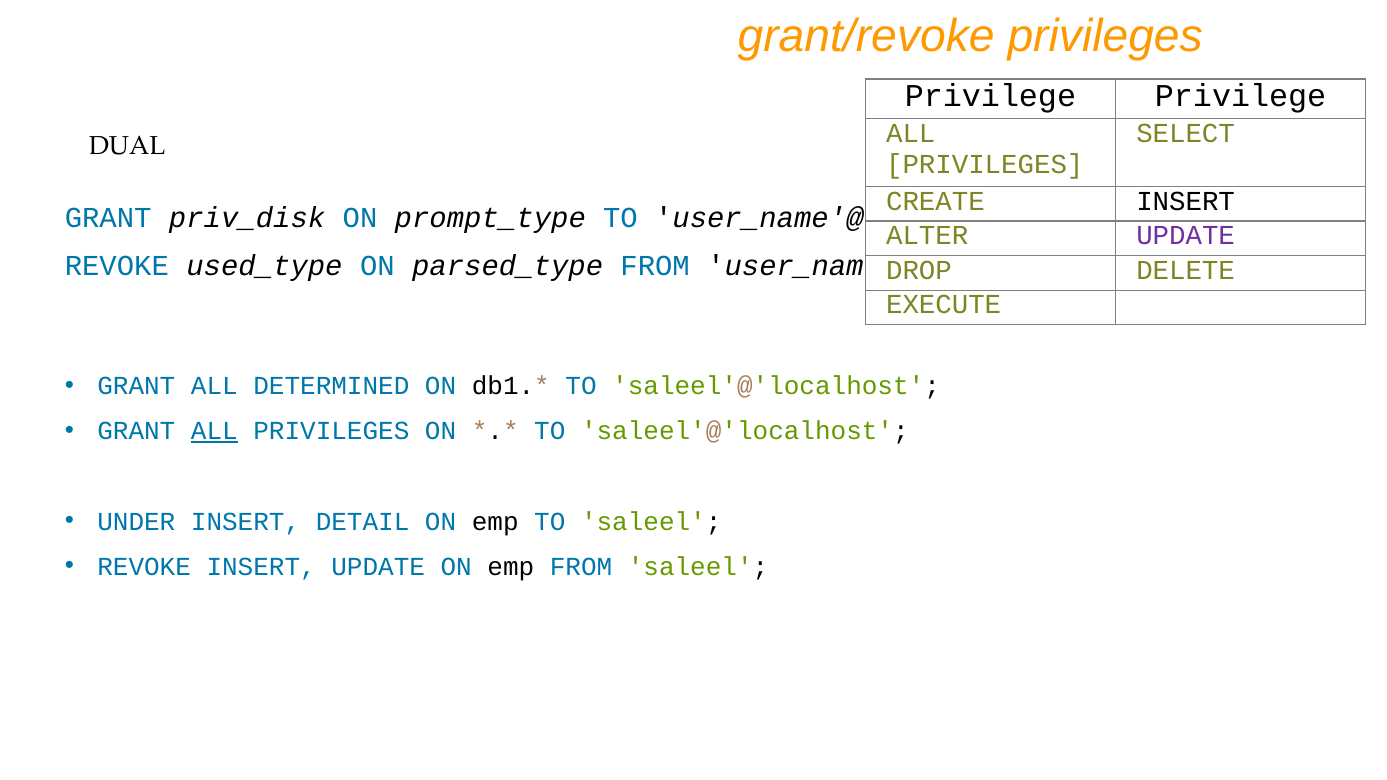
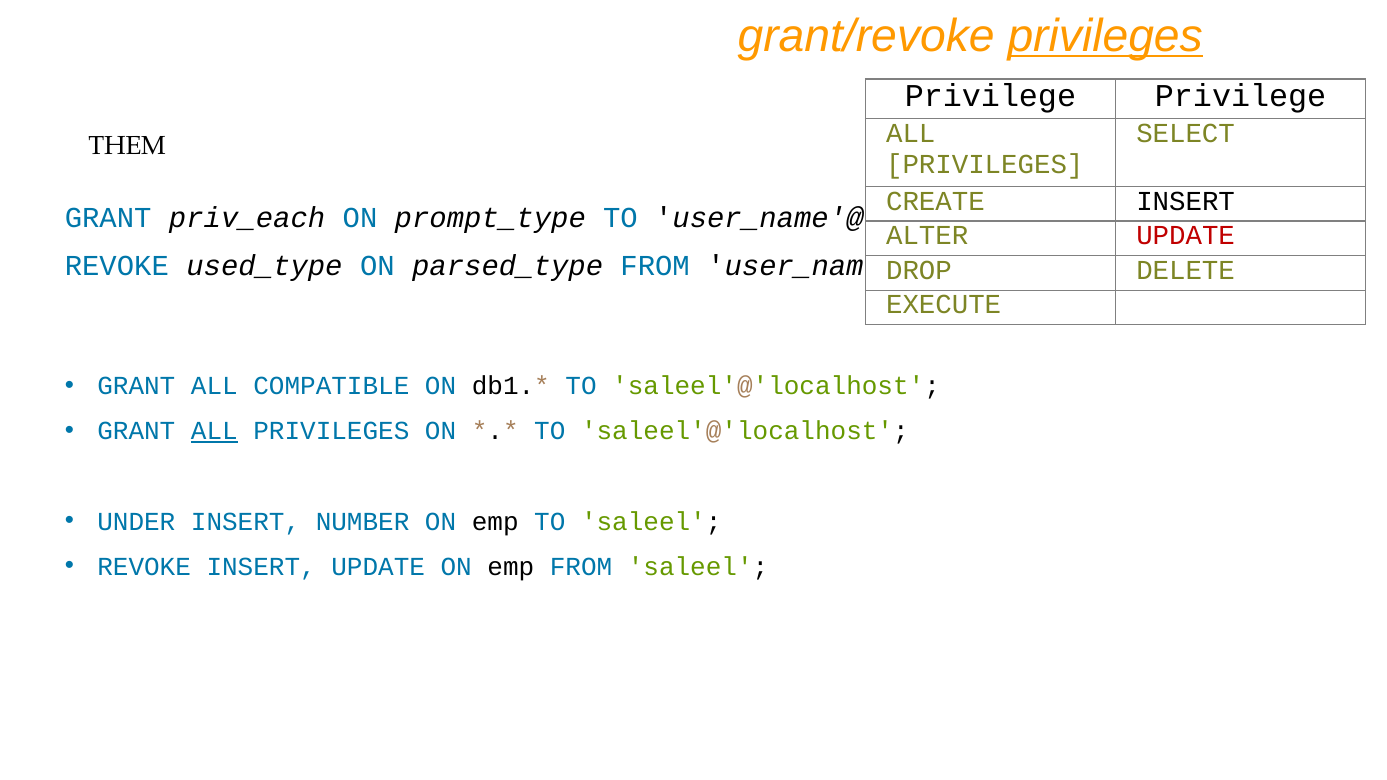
privileges underline: none -> present (1105, 36)
DUAL: DUAL -> THEM (127, 146)
priv_disk: priv_disk -> priv_each (247, 218)
UPDATE colour: purple -> red (1186, 236)
DETERMINED: DETERMINED -> COMPATIBLE (331, 386)
DETAIL: DETAIL -> NUMBER (363, 522)
